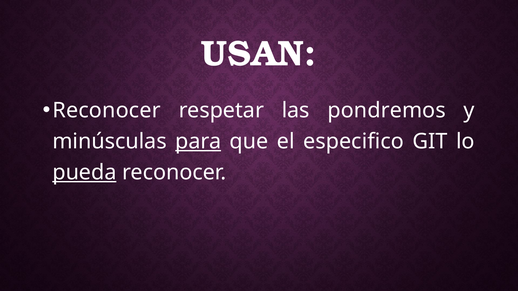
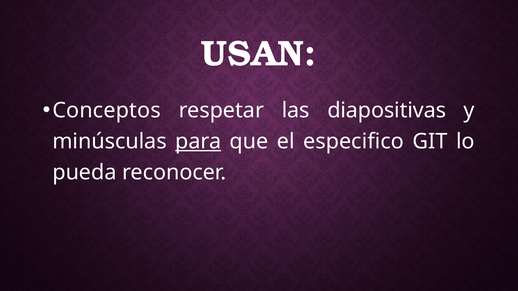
Reconocer: Reconocer -> Conceptos (107, 111)
pondremos: pondremos -> diapositivas (387, 111)
pueda underline: present -> none (84, 173)
